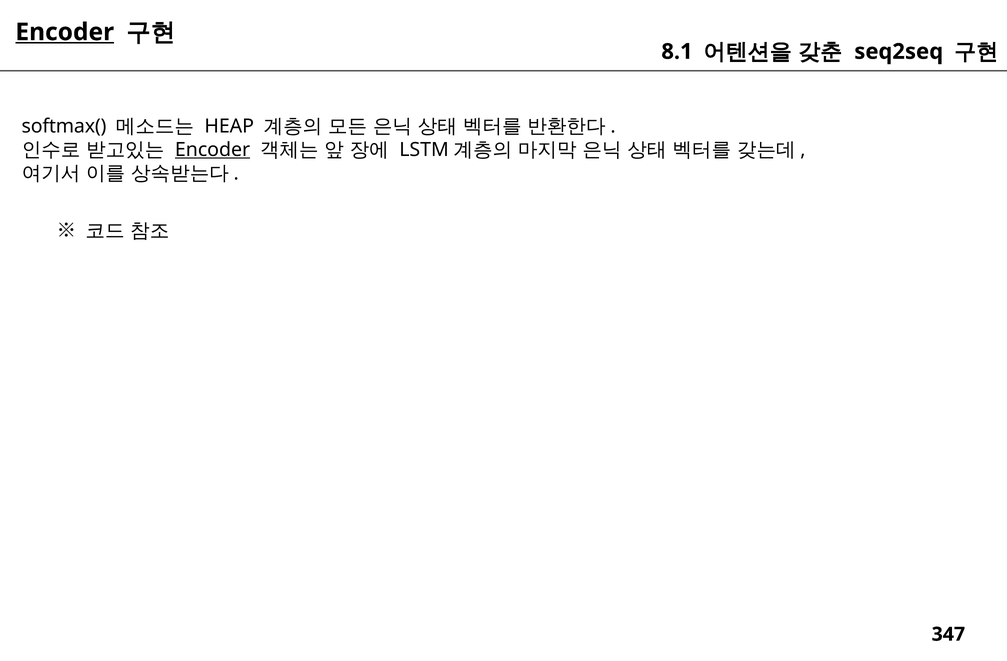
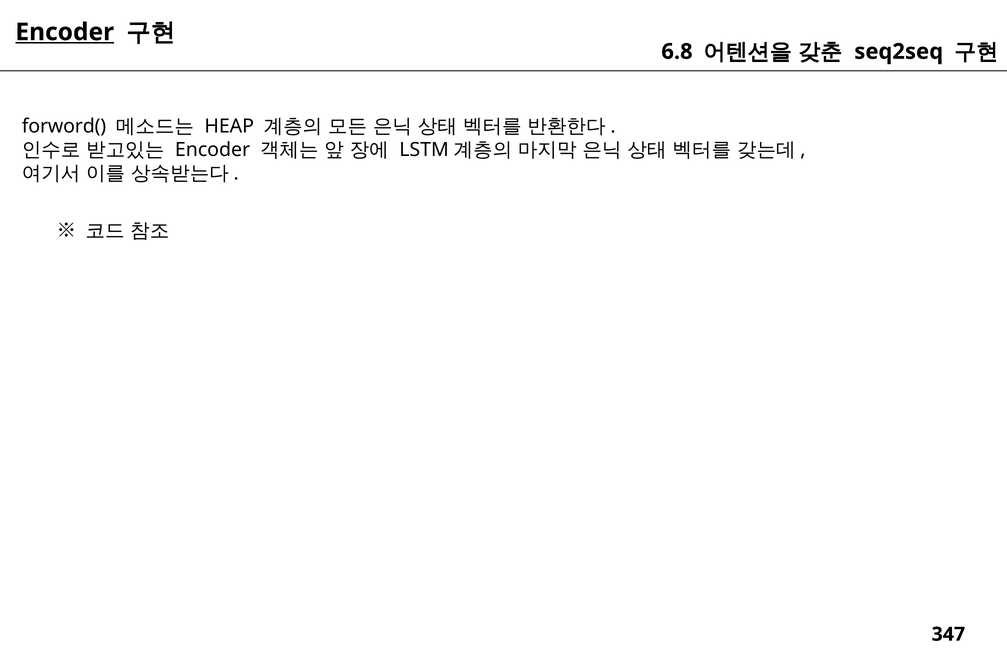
8.1: 8.1 -> 6.8 (677, 52)
softmax(: softmax( -> forword( (64, 126)
Encoder underline: present -> none (213, 150)
